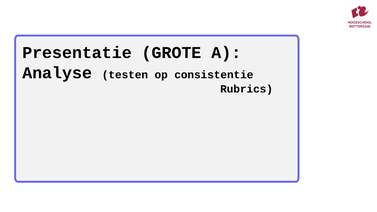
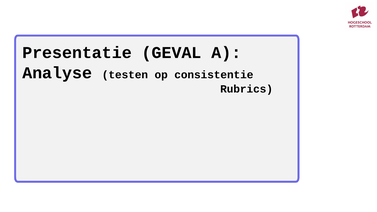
GROTE: GROTE -> GEVAL (172, 53)
